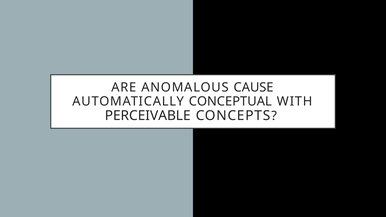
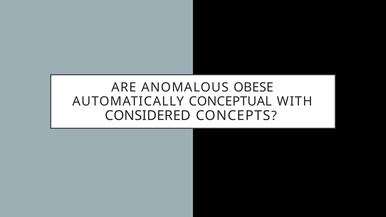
CAUSE: CAUSE -> OBESE (254, 87)
PERCEIVABLE: PERCEIVABLE -> CONSIDERED (148, 116)
